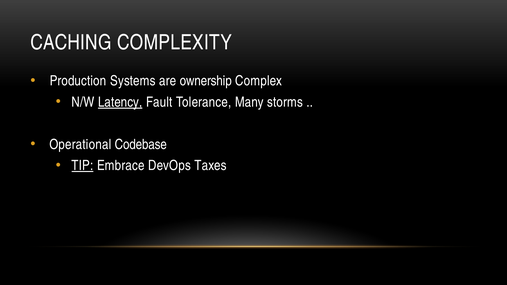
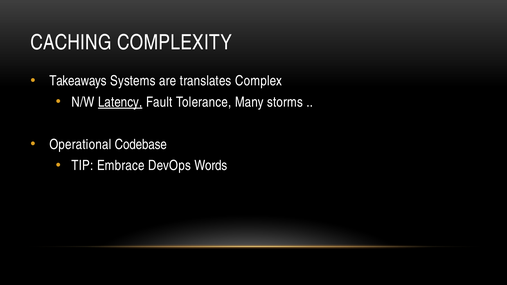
Production: Production -> Takeaways (78, 81)
ownership: ownership -> translates (206, 81)
TIP underline: present -> none (82, 166)
Taxes: Taxes -> Words (211, 166)
